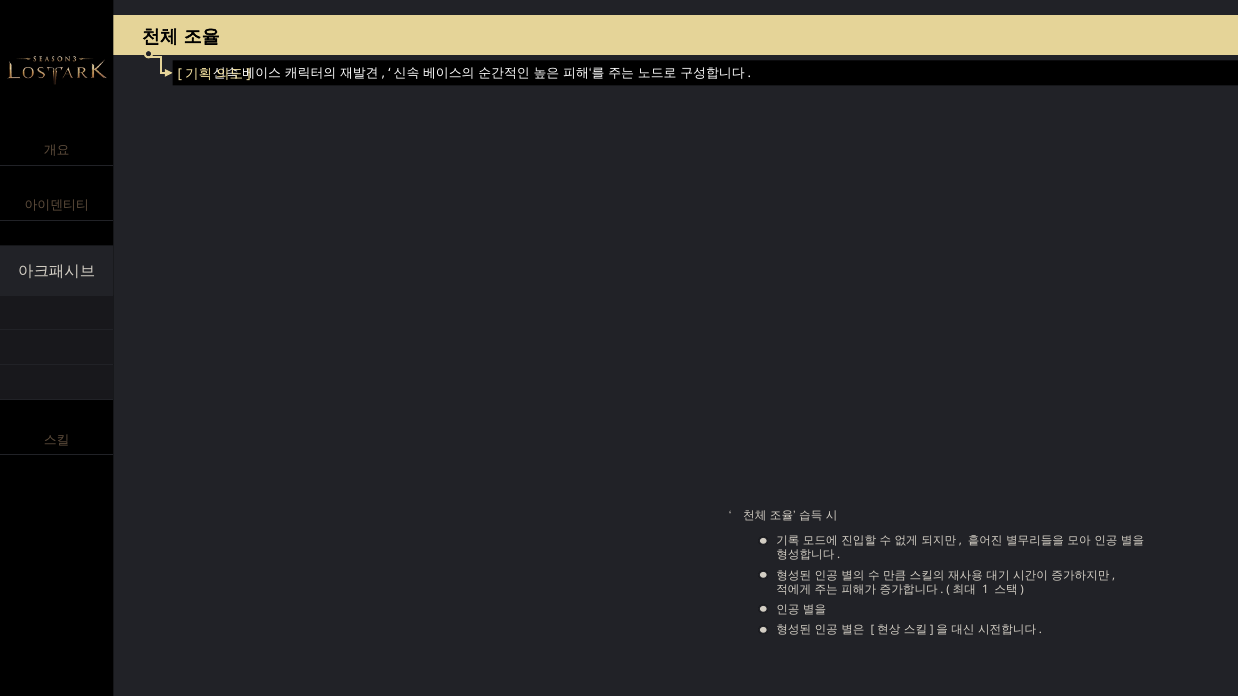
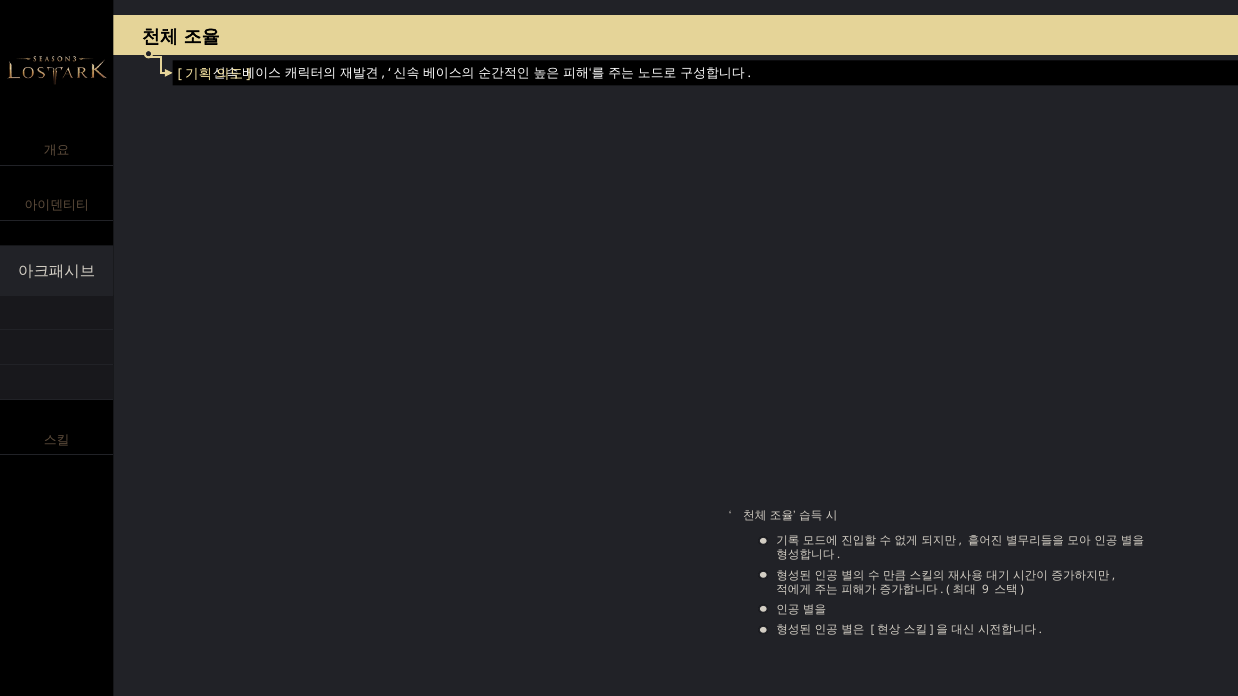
1: 1 -> 9 (985, 590)
